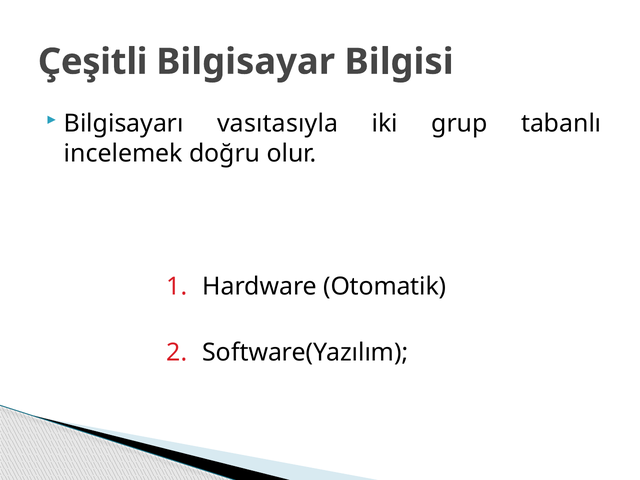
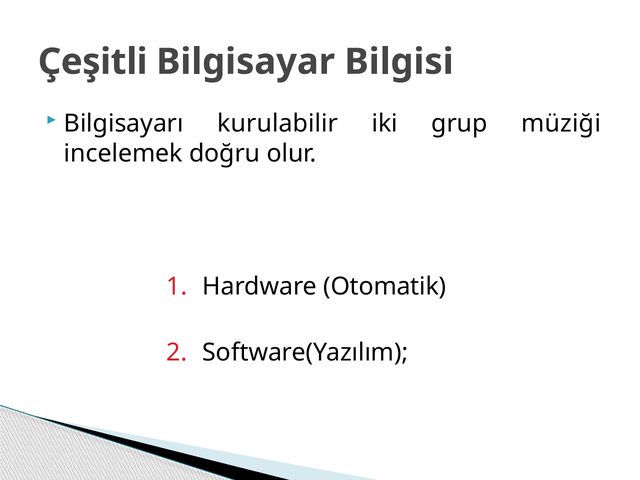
vasıtasıyla: vasıtasıyla -> kurulabilir (278, 124)
tabanlı: tabanlı -> müziği (561, 124)
